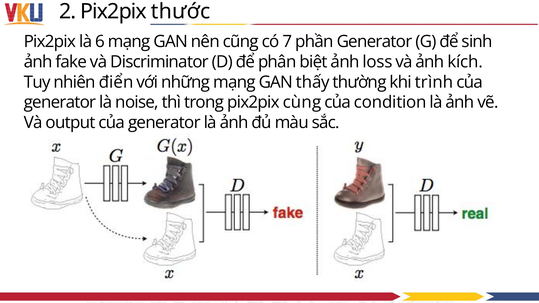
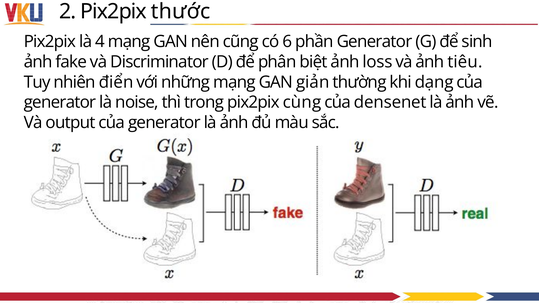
6: 6 -> 4 (100, 42)
7: 7 -> 6 (287, 42)
kích: kích -> tiêu (465, 62)
thấy: thấy -> giản (313, 82)
trình: trình -> dạng (434, 82)
condition: condition -> densenet (390, 102)
